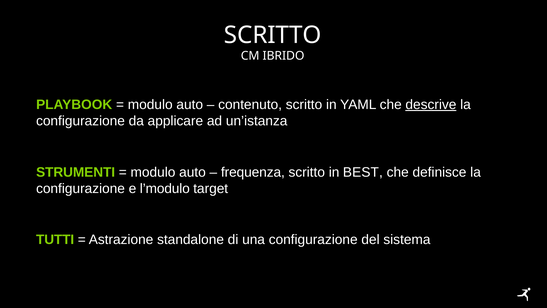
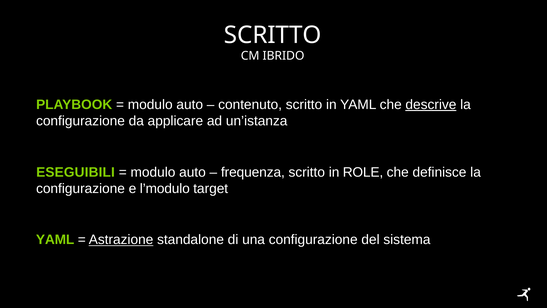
STRUMENTI: STRUMENTI -> ESEGUIBILI (75, 172)
BEST: BEST -> ROLE (363, 172)
TUTTI: TUTTI -> YAML (55, 239)
Astrazione underline: none -> present (121, 239)
